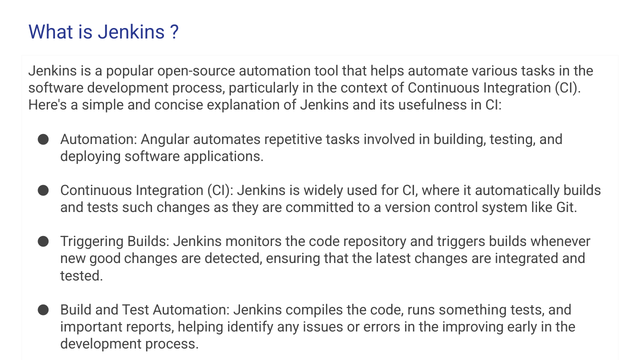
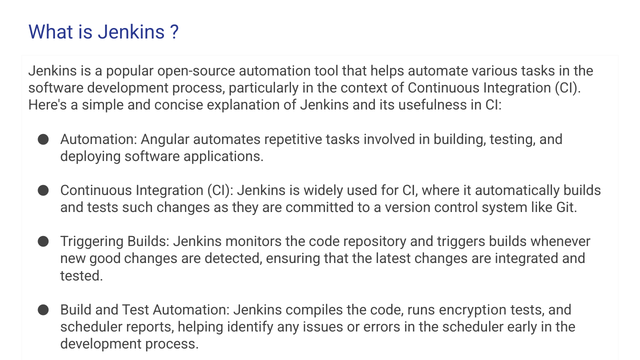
something: something -> encryption (473, 310)
important: important -> scheduler (91, 327)
the improving: improving -> scheduler (473, 327)
